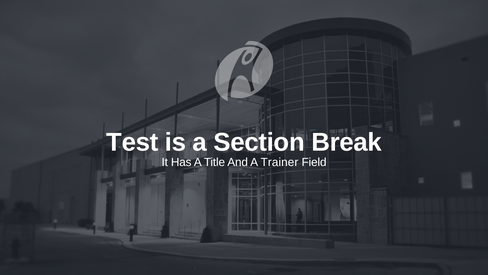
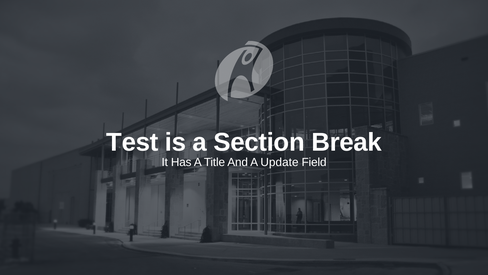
Trainer: Trainer -> Update (280, 162)
